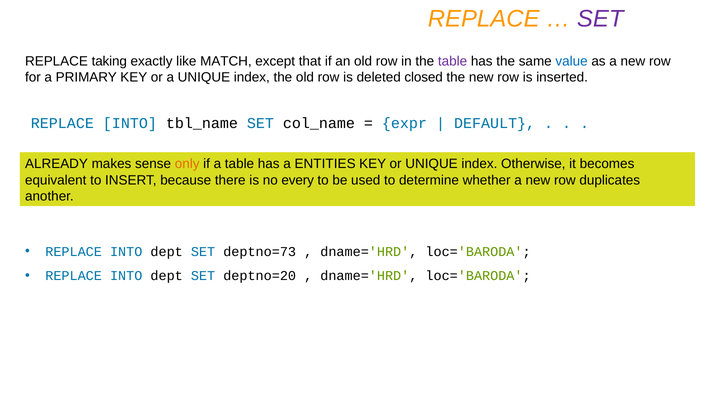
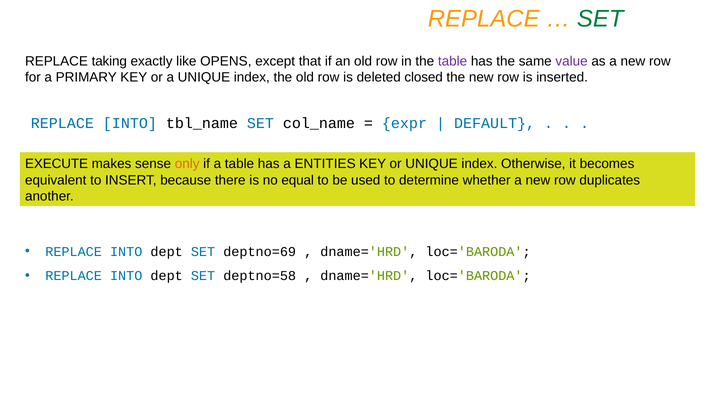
SET colour: purple -> green (600, 19)
MATCH: MATCH -> OPENS (226, 61)
value colour: blue -> purple (572, 61)
ALREADY: ALREADY -> EXECUTE (57, 164)
every: every -> equal (298, 180)
deptno=73: deptno=73 -> deptno=69 (260, 251)
deptno=20: deptno=20 -> deptno=58 (260, 275)
